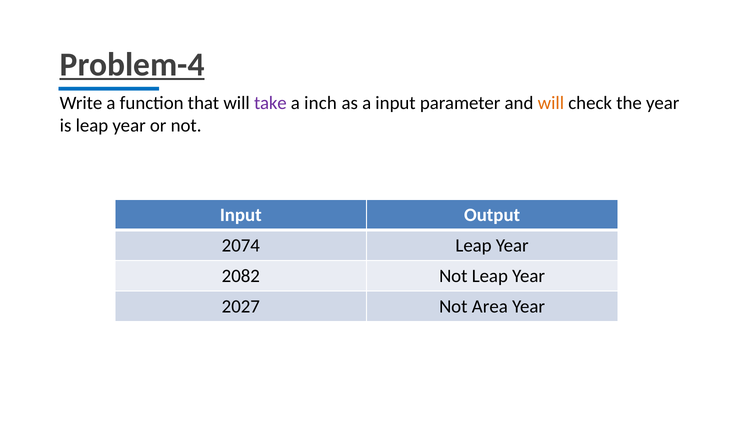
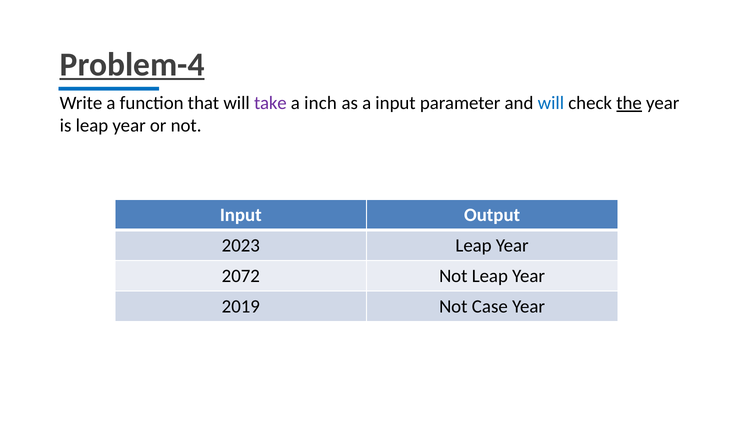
will colour: orange -> blue (551, 103)
the underline: none -> present (629, 103)
2074: 2074 -> 2023 (241, 246)
2082: 2082 -> 2072 (241, 276)
2027: 2027 -> 2019 (241, 307)
Area: Area -> Case (490, 307)
